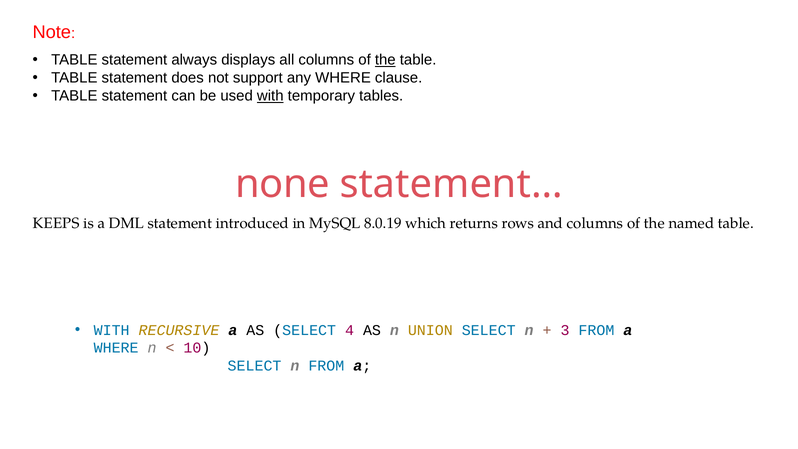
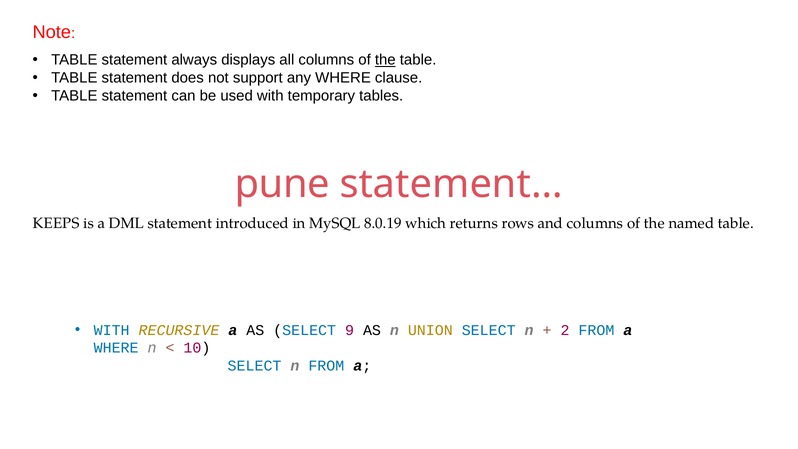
with underline: present -> none (270, 96)
none: none -> pune (282, 184)
4: 4 -> 9 (350, 330)
3: 3 -> 2 (565, 330)
